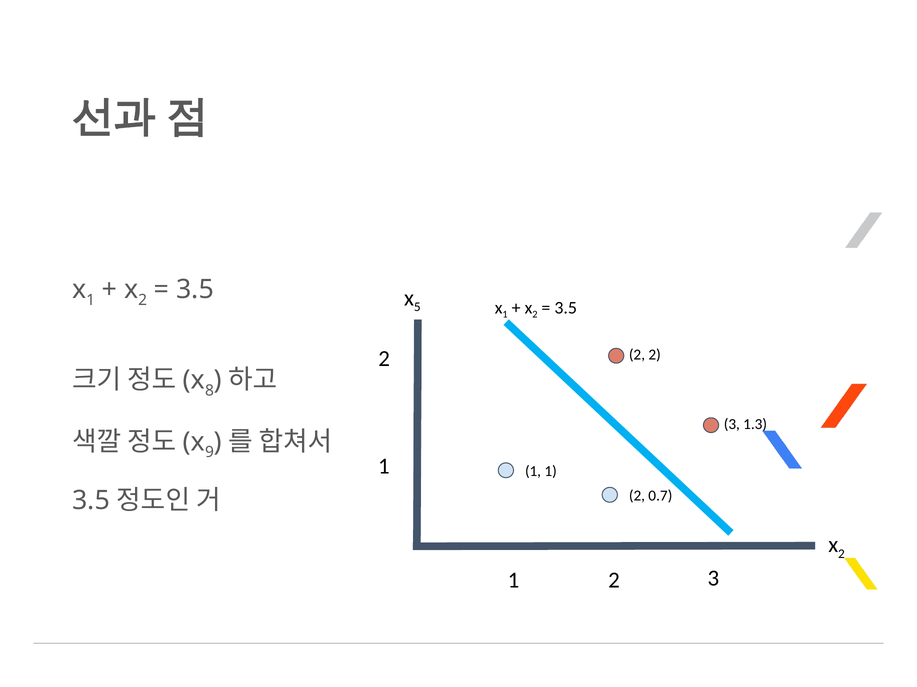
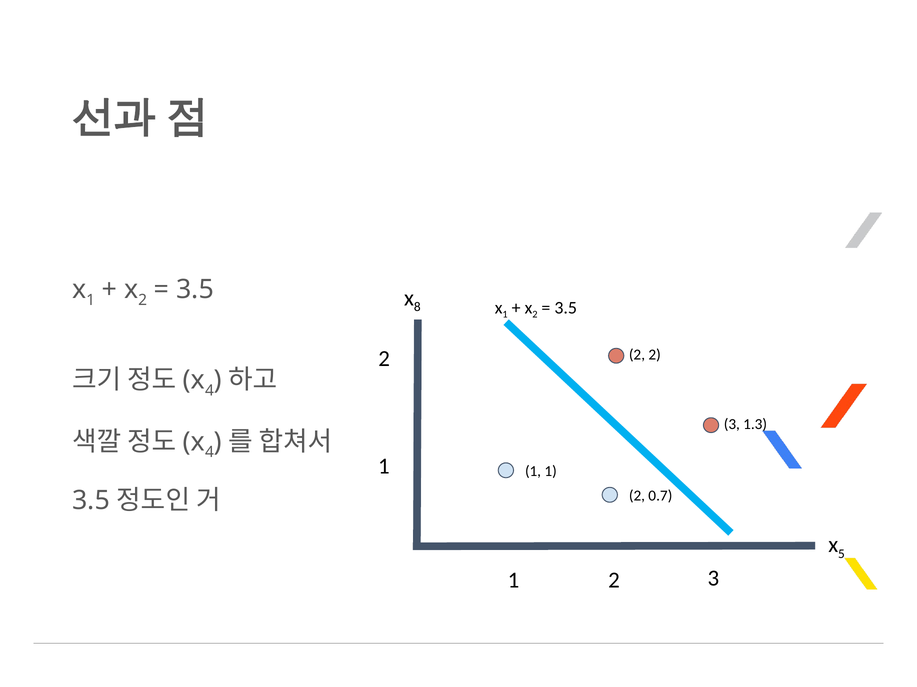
5: 5 -> 8 (417, 307)
8: 8 -> 4 (210, 391)
9: 9 -> 4 (210, 453)
2: 2 -> 5 (841, 554)
